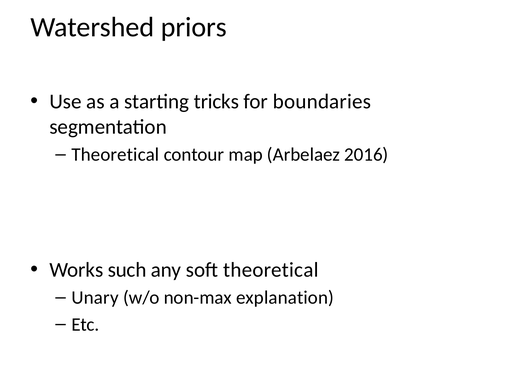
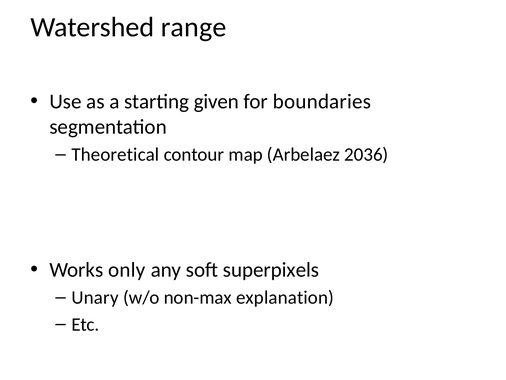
priors: priors -> range (194, 27)
tricks: tricks -> given (216, 101)
2016: 2016 -> 2036 (366, 154)
such: such -> only (127, 269)
soft theoretical: theoretical -> superpixels (271, 269)
